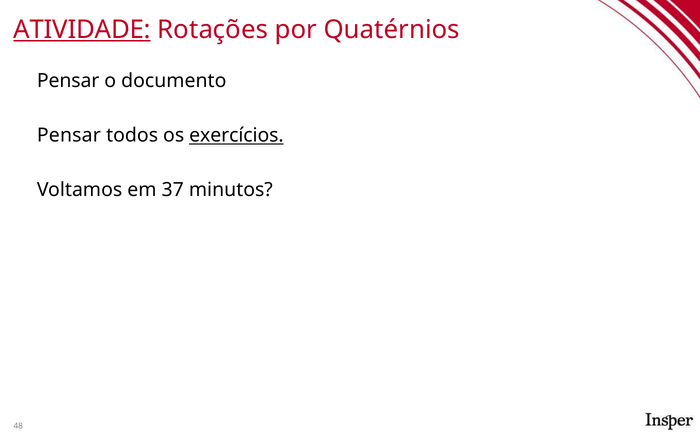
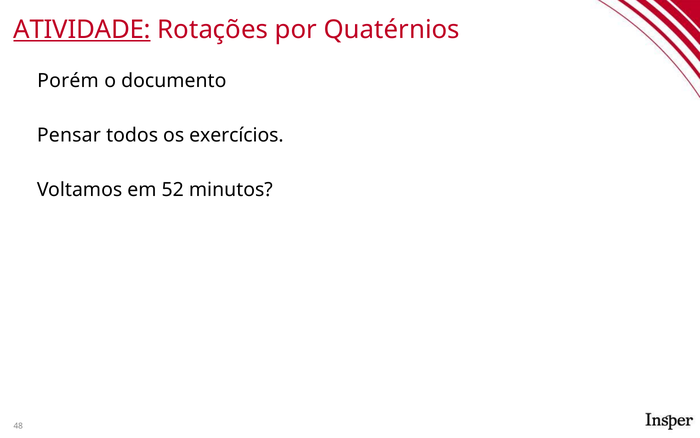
Pensar: Pensar -> Porém (68, 81)
exercícios underline: present -> none (236, 135)
37: 37 -> 52 (173, 190)
